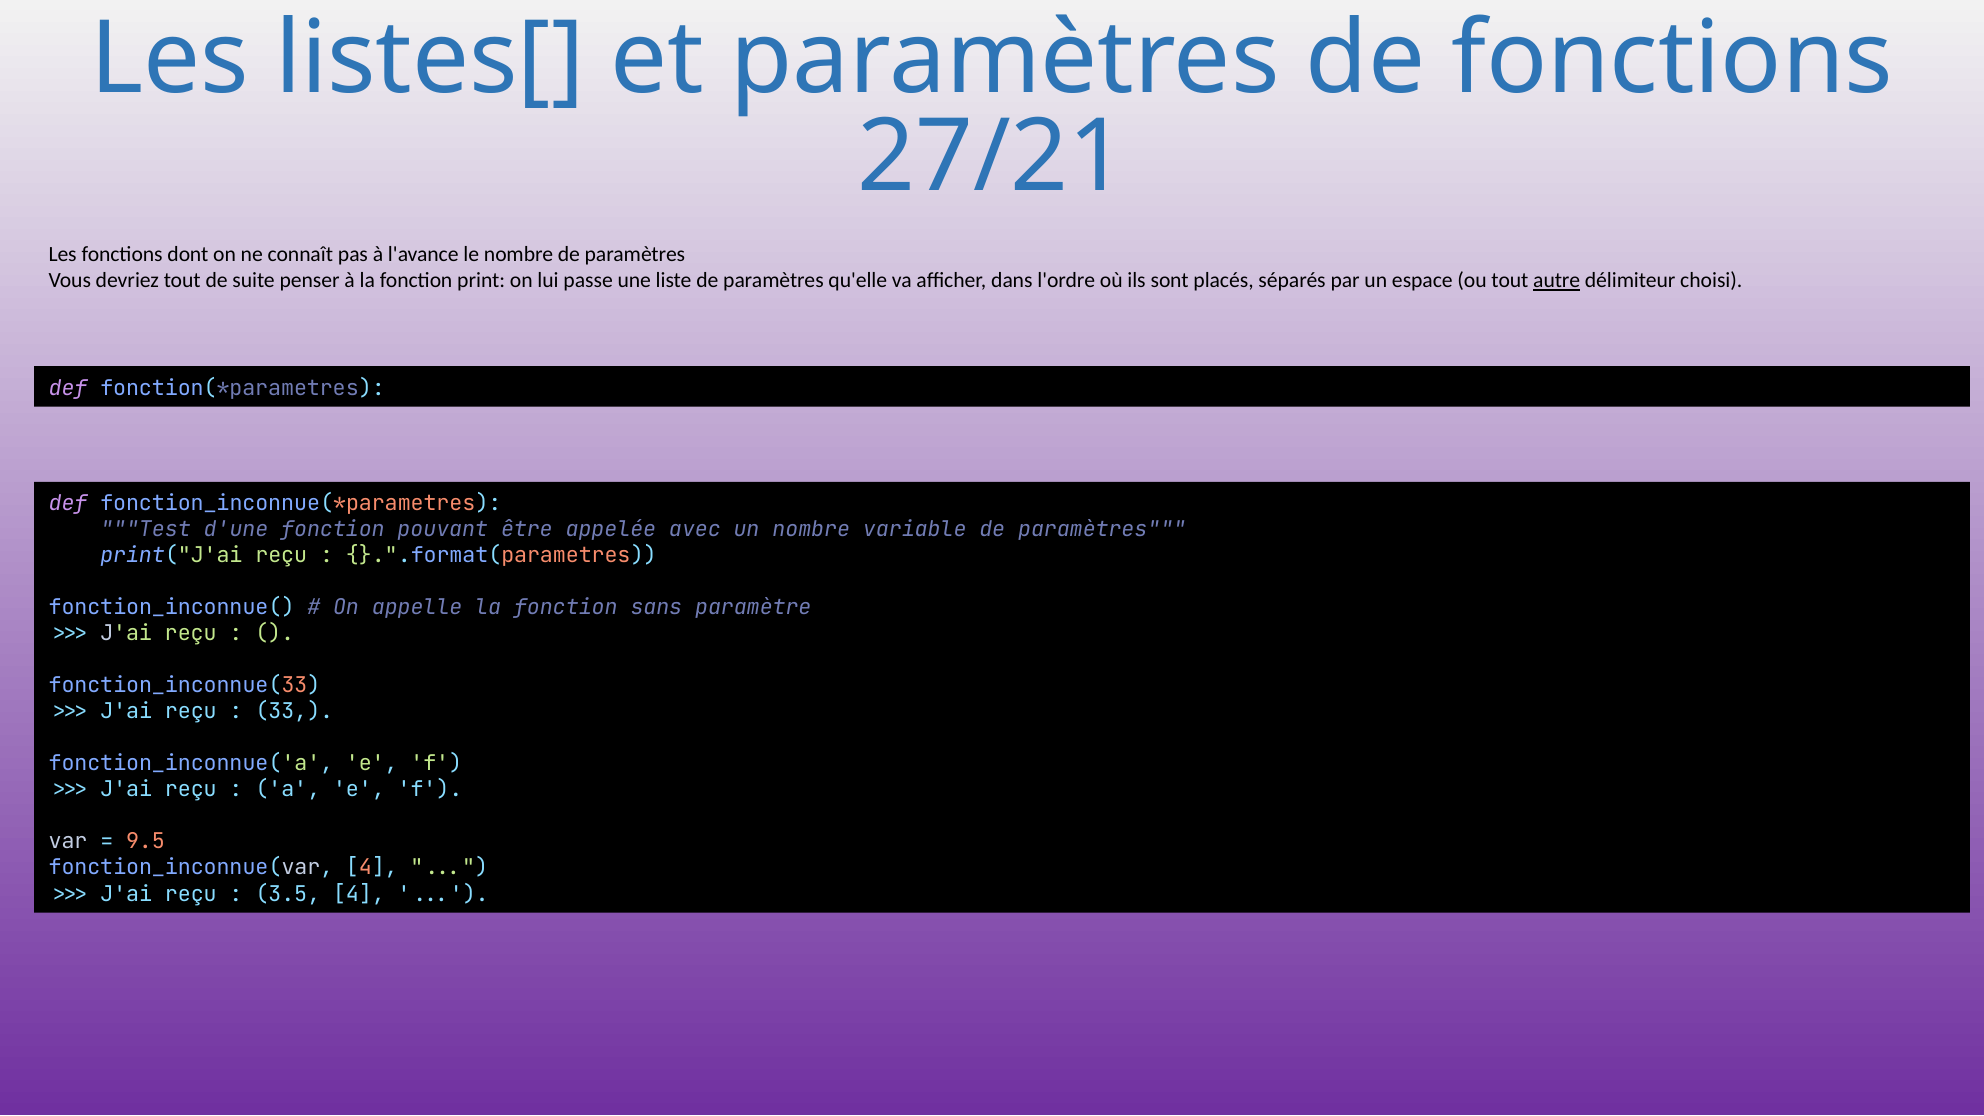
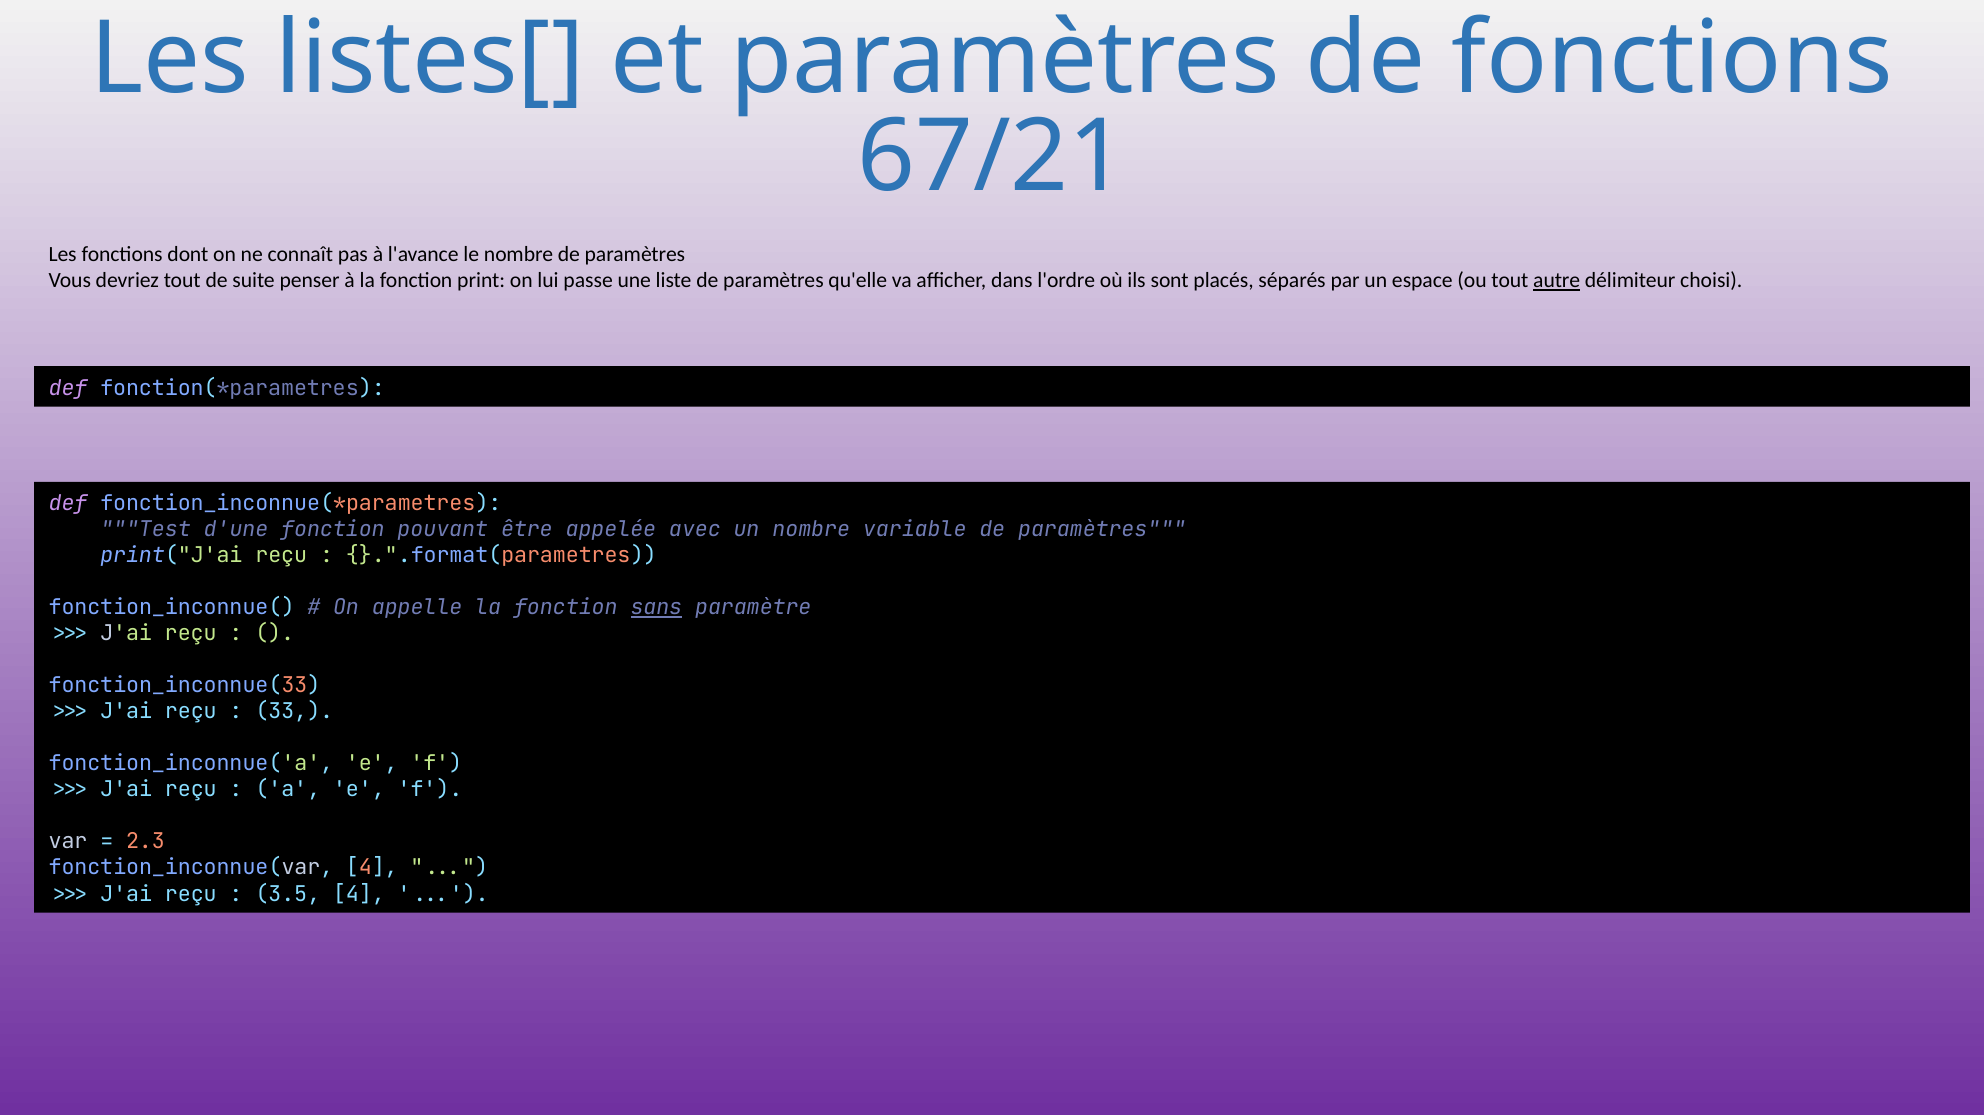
27/21: 27/21 -> 67/21 (992, 157)
sans underline: none -> present (656, 608)
9.5: 9.5 -> 2.3 (145, 842)
